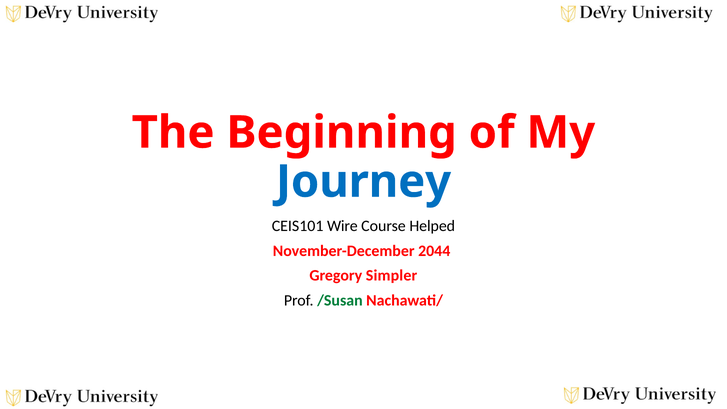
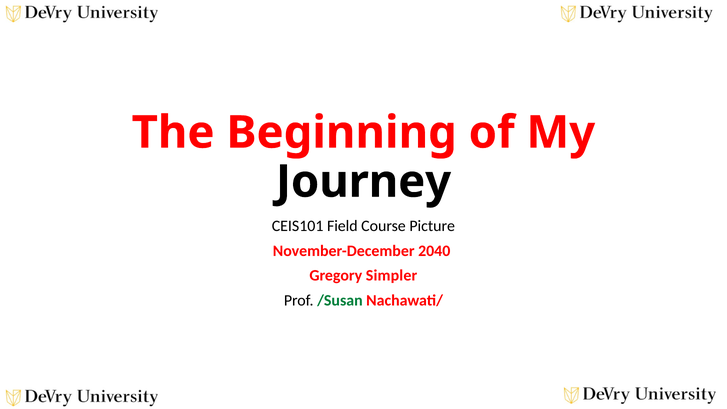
Journey colour: blue -> black (364, 182)
Wire: Wire -> Field (342, 226)
Helped: Helped -> Picture (432, 226)
2044: 2044 -> 2040 (434, 251)
